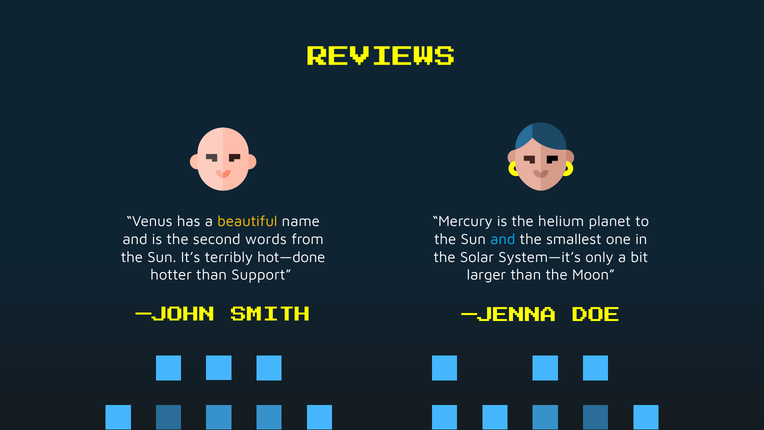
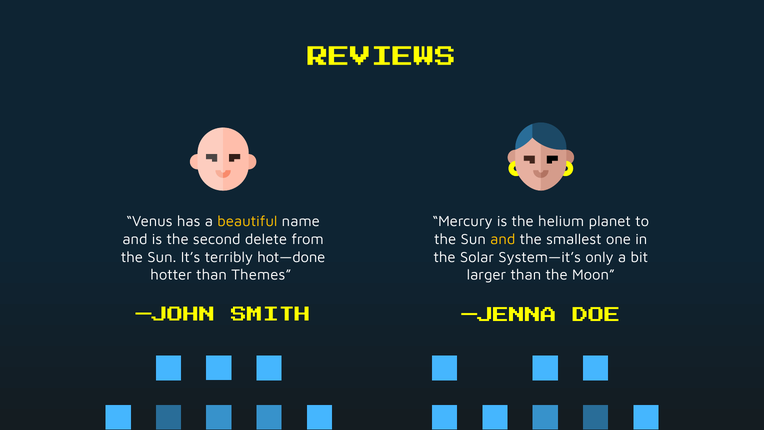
words: words -> delete (266, 239)
and colour: light blue -> yellow (503, 239)
Support: Support -> Themes (261, 275)
